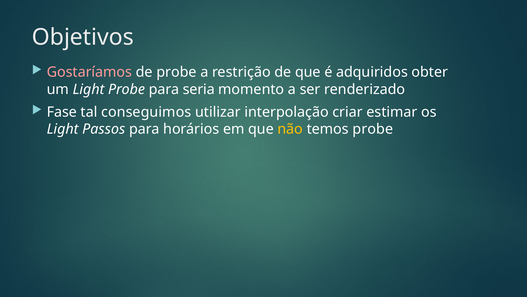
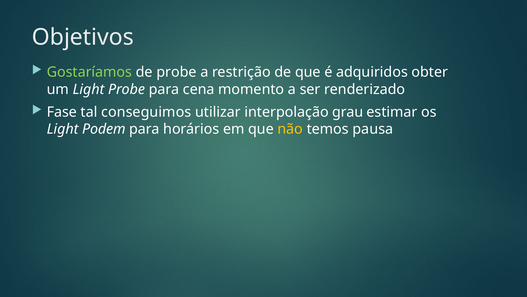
Gostaríamos colour: pink -> light green (89, 72)
seria: seria -> cena (199, 89)
criar: criar -> grau (348, 112)
Passos: Passos -> Podem (104, 129)
temos probe: probe -> pausa (373, 129)
